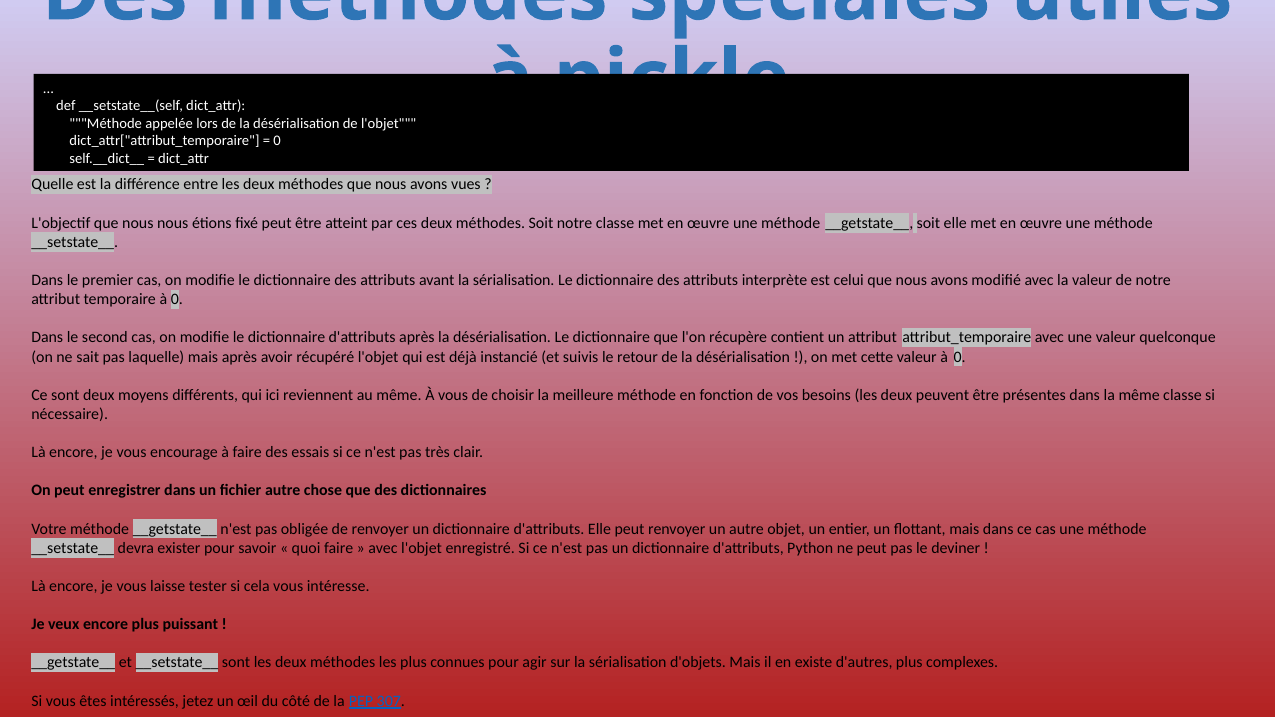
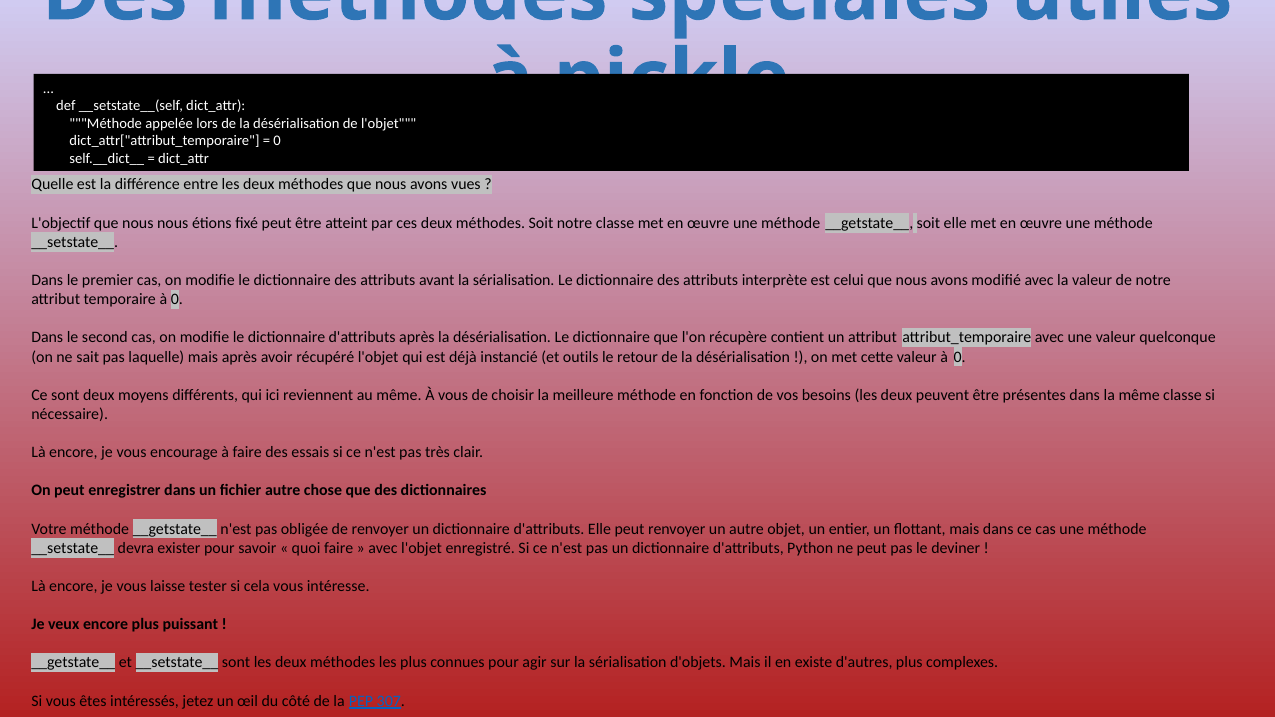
suivis: suivis -> outils (581, 357)
